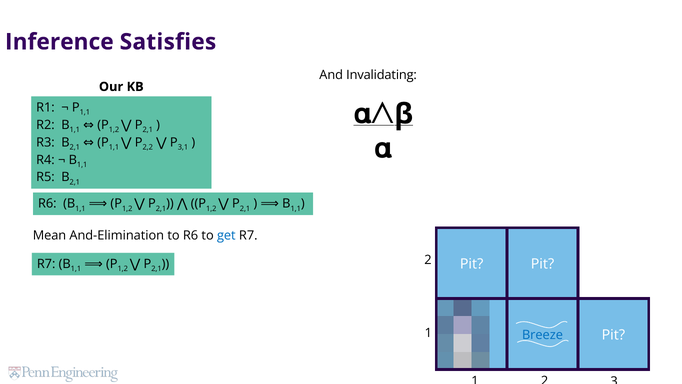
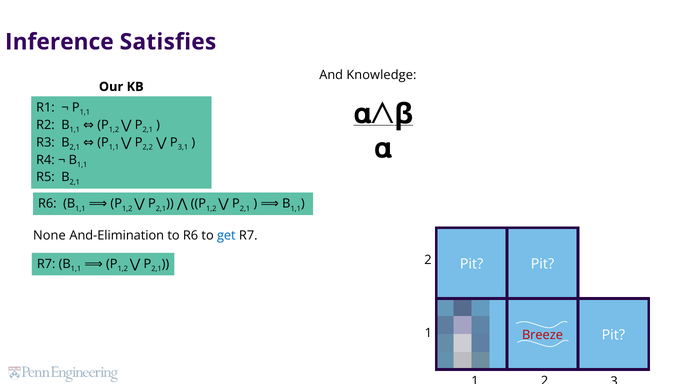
Invalidating: Invalidating -> Knowledge (381, 75)
Mean: Mean -> None (49, 235)
Breeze colour: blue -> red (542, 335)
